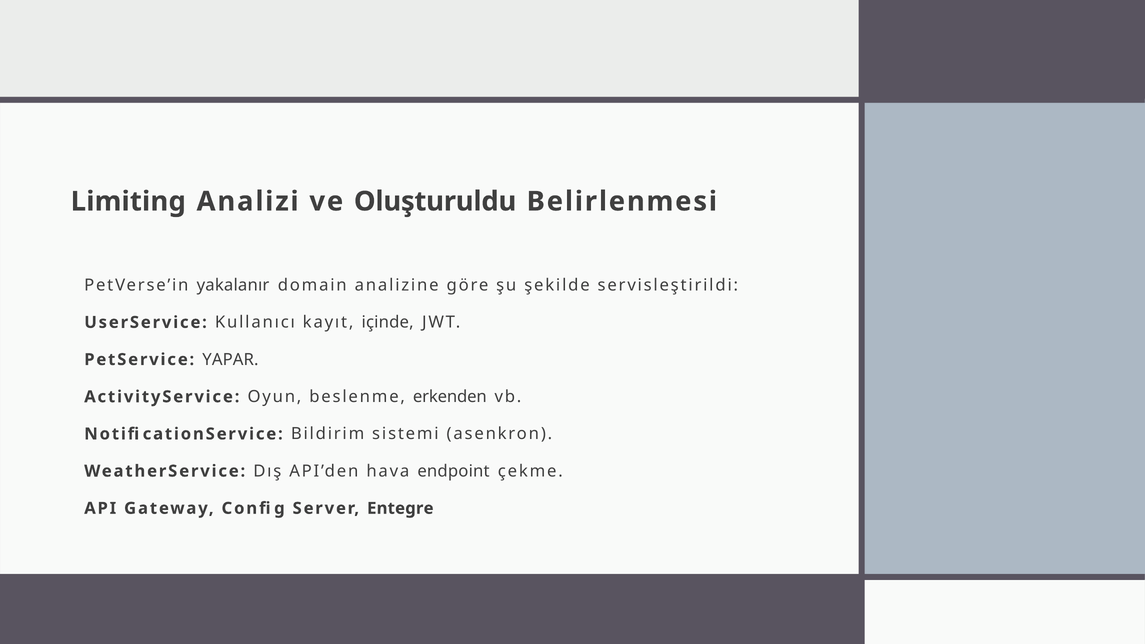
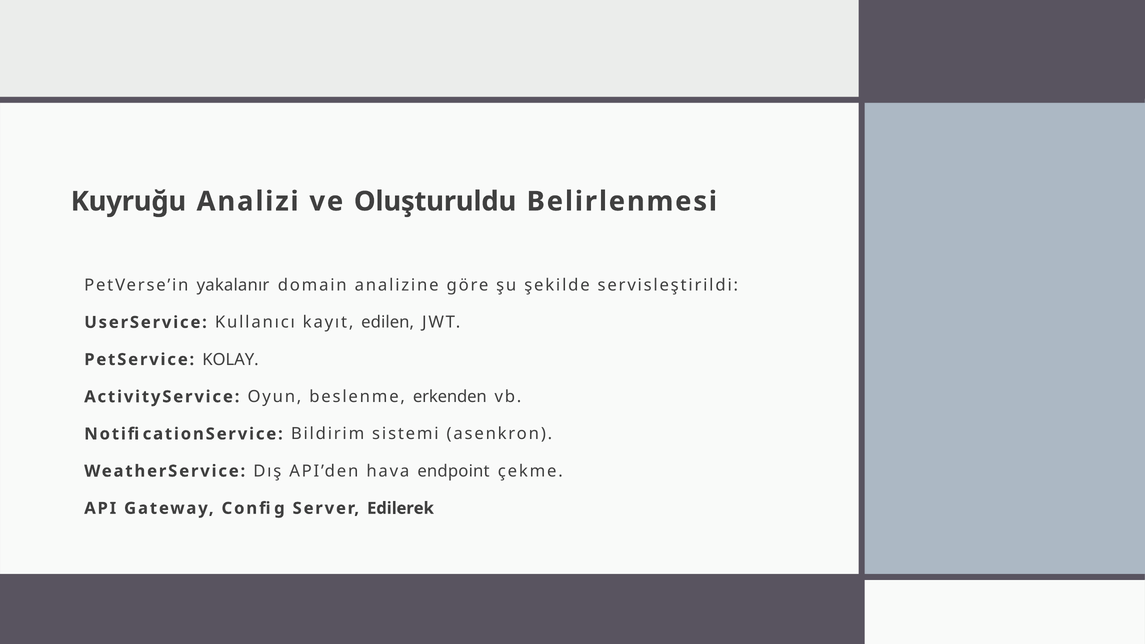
Limiting: Limiting -> Kuyruğu (128, 201)
içinde: içinde -> edilen (388, 322)
YAPAR: YAPAR -> KOLAY (231, 360)
Entegre: Entegre -> Edilerek (400, 508)
